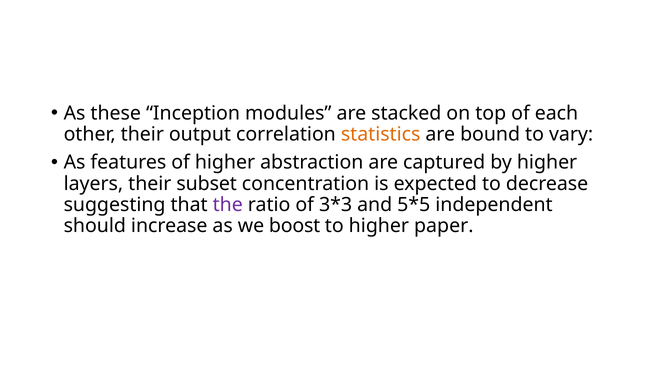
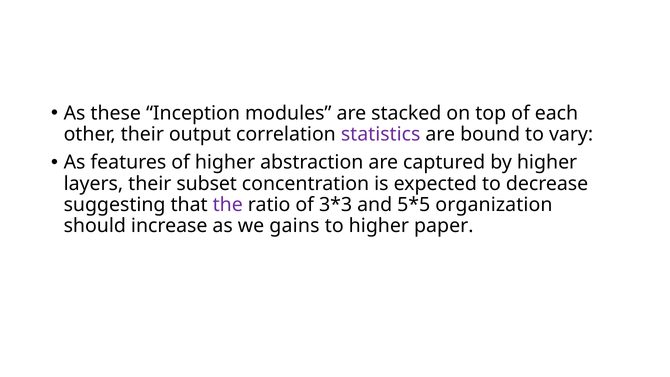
statistics colour: orange -> purple (381, 134)
independent: independent -> organization (494, 205)
boost: boost -> gains (294, 226)
